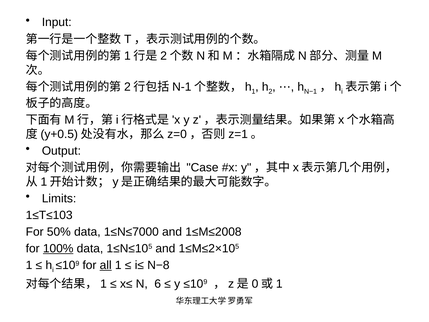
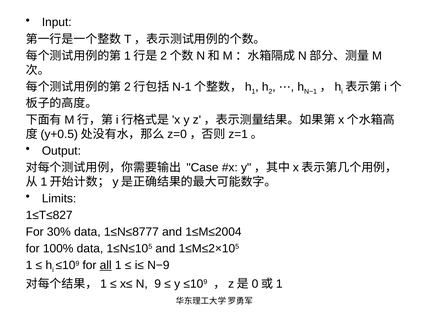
1≤T≤103: 1≤T≤103 -> 1≤T≤827 (49, 215)
50%: 50% -> 30% (59, 232)
1≤N≤7000: 1≤N≤7000 -> 1≤N≤8777 (131, 232)
1≤M≤2008: 1≤M≤2008 -> 1≤M≤2004 (213, 232)
100% underline: present -> none (58, 248)
N−8: N−8 -> N−9 (158, 265)
6: 6 -> 9 (158, 284)
